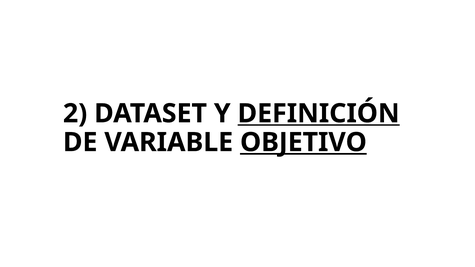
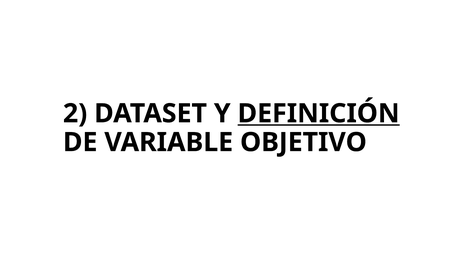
OBJETIVO underline: present -> none (303, 142)
